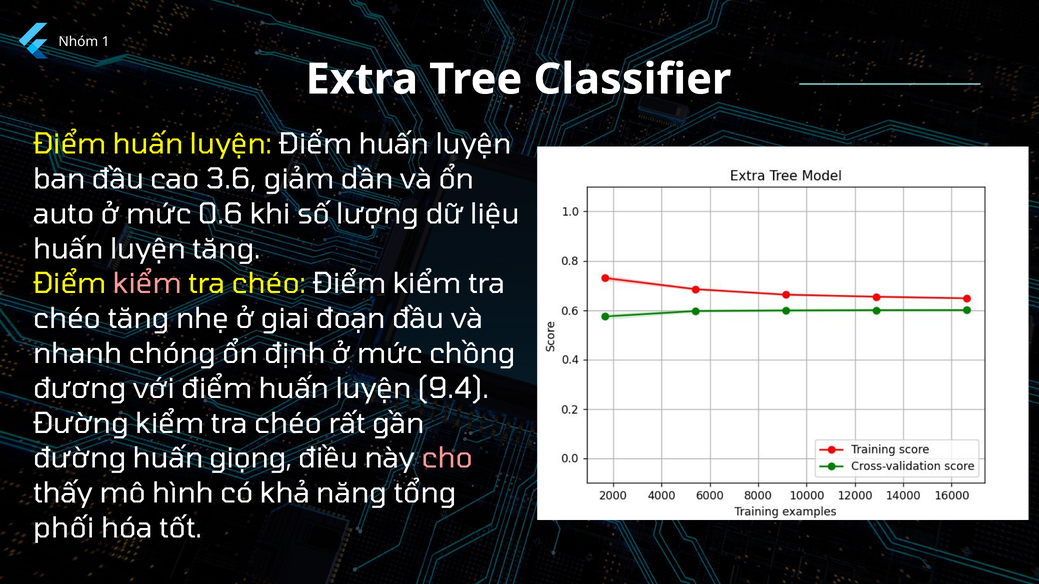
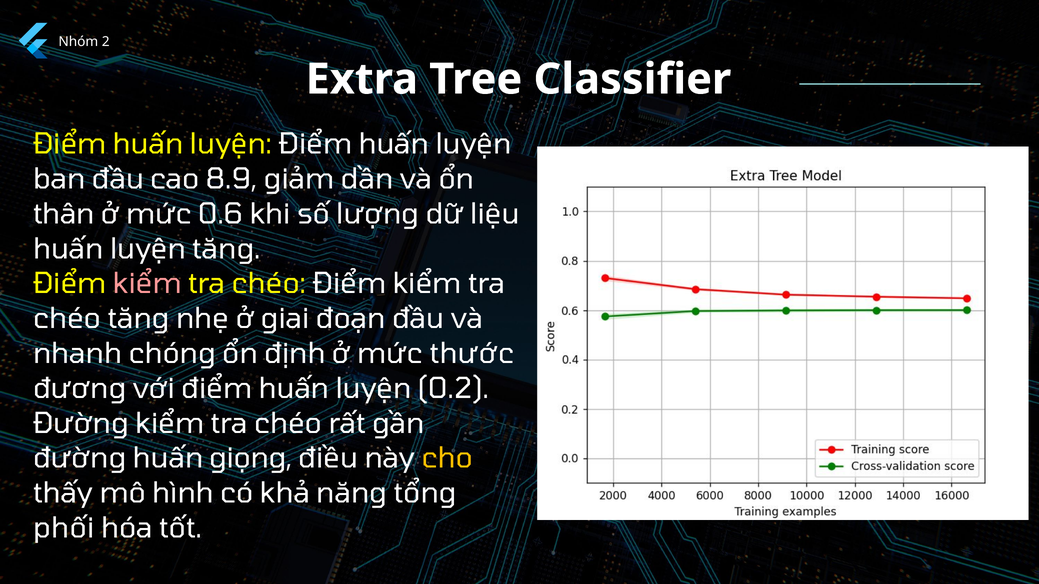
1: 1 -> 2 (106, 42)
3.6: 3.6 -> 8.9 (232, 179)
auto: auto -> thân (64, 214)
chồng: chồng -> thước (472, 354)
9.4: 9.4 -> 0.2 (454, 389)
cho colour: pink -> yellow (447, 459)
